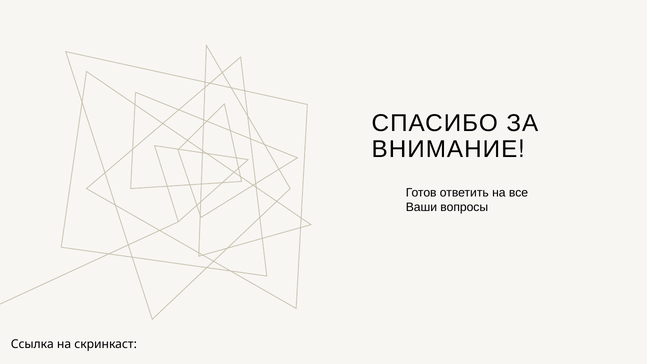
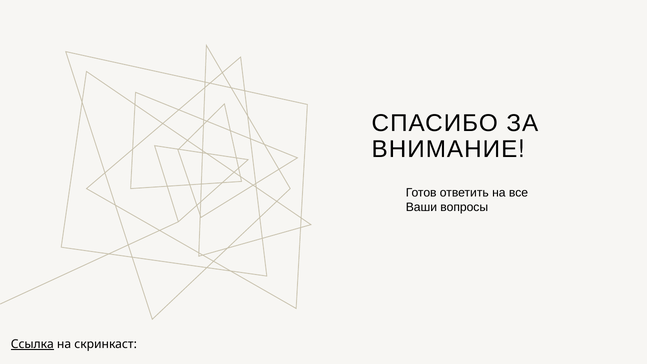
Ссылка underline: none -> present (32, 344)
